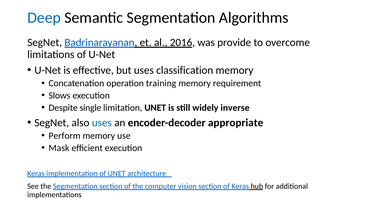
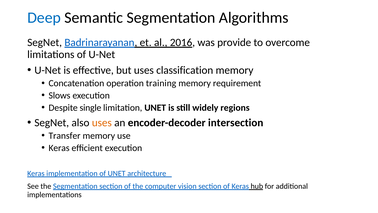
inverse: inverse -> regions (235, 107)
uses colour: blue -> orange (102, 122)
appropriate: appropriate -> intersection (236, 122)
Perform: Perform -> Transfer (65, 135)
Mask: Mask -> Keras (59, 148)
